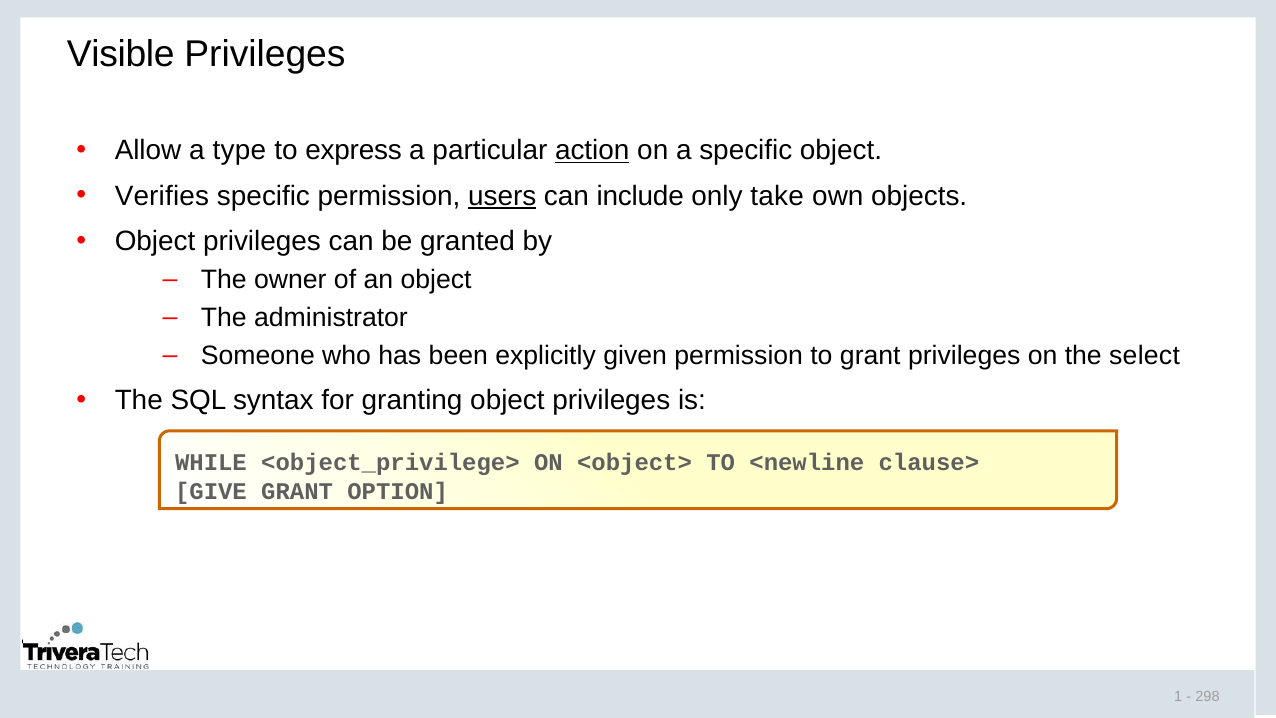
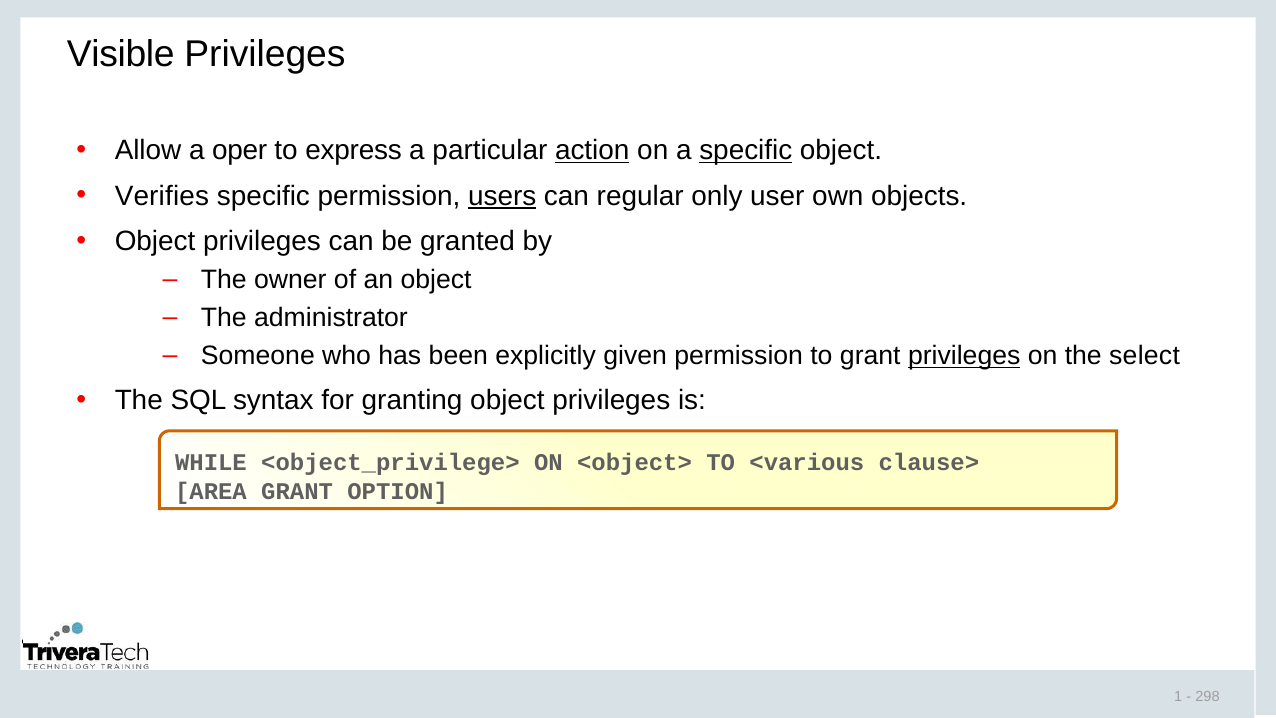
type: type -> oper (240, 151)
specific underline: none -> present (746, 151)
include: include -> regular (640, 196)
take: take -> user (777, 196)
privileges underline: none -> present (964, 356)
<newline: <newline -> <various (807, 463)
GIVE: GIVE -> AREA (211, 491)
